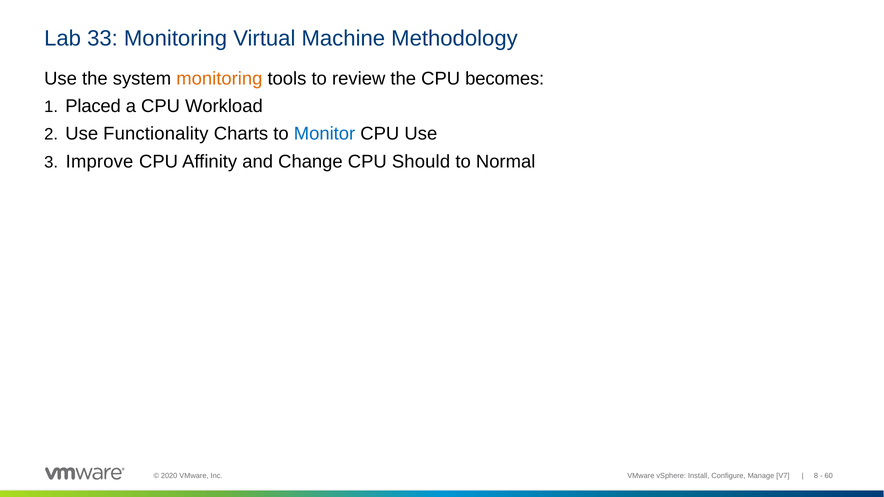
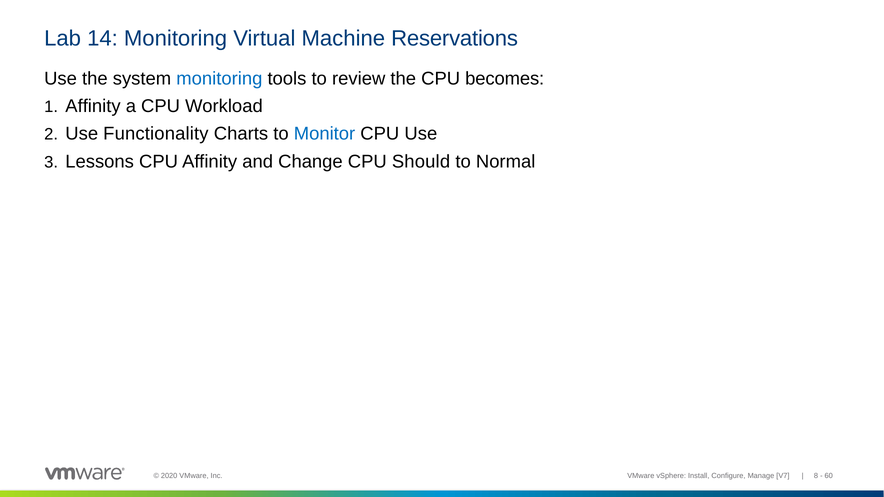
33: 33 -> 14 (103, 38)
Methodology: Methodology -> Reservations (455, 38)
monitoring colour: orange -> blue (219, 79)
Placed: Placed -> Affinity (93, 106)
Improve: Improve -> Lessons (100, 162)
